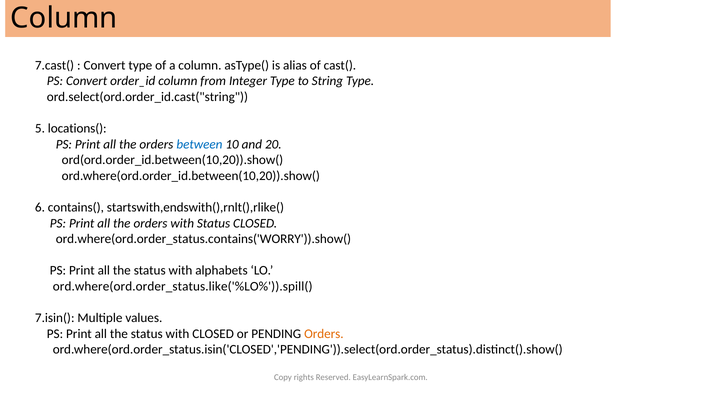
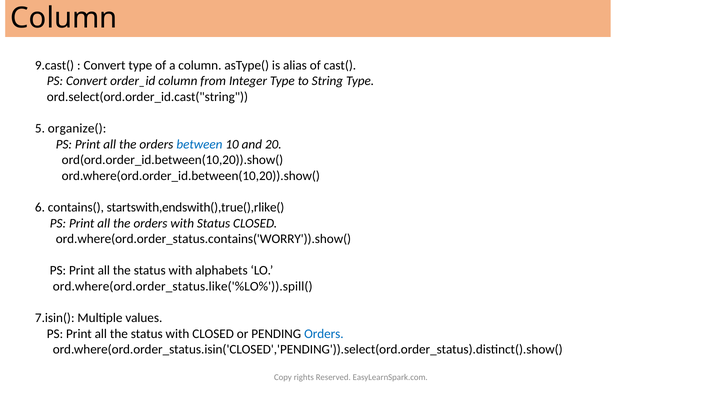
7.cast(: 7.cast( -> 9.cast( (55, 65)
locations(: locations( -> organize( (77, 128)
startswith,endswith(),rnlt(),rlike(: startswith,endswith(),rnlt(),rlike( -> startswith,endswith(),true(),rlike( (195, 207)
Orders colour: orange -> blue (324, 334)
